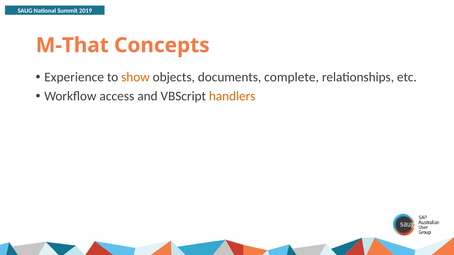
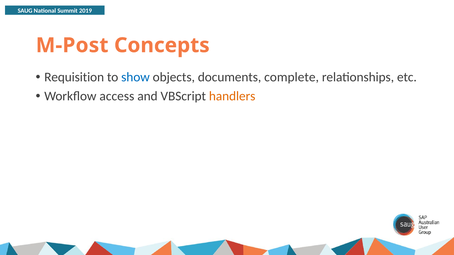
M-That: M-That -> M-Post (72, 45)
Experience: Experience -> Requisition (74, 77)
show colour: orange -> blue (135, 77)
